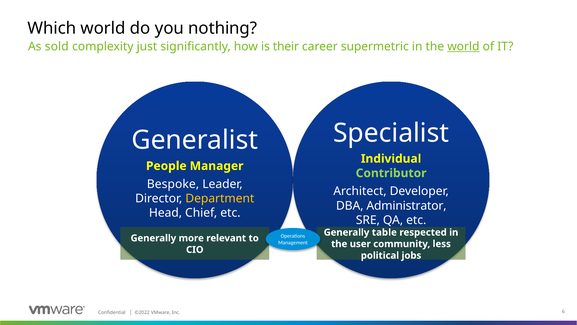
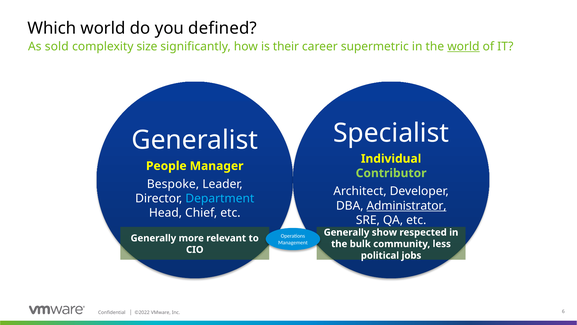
nothing: nothing -> defined (223, 28)
just: just -> size (147, 46)
Department colour: yellow -> light blue (220, 198)
Administrator underline: none -> present (406, 205)
table: table -> show (384, 232)
user: user -> bulk (360, 244)
